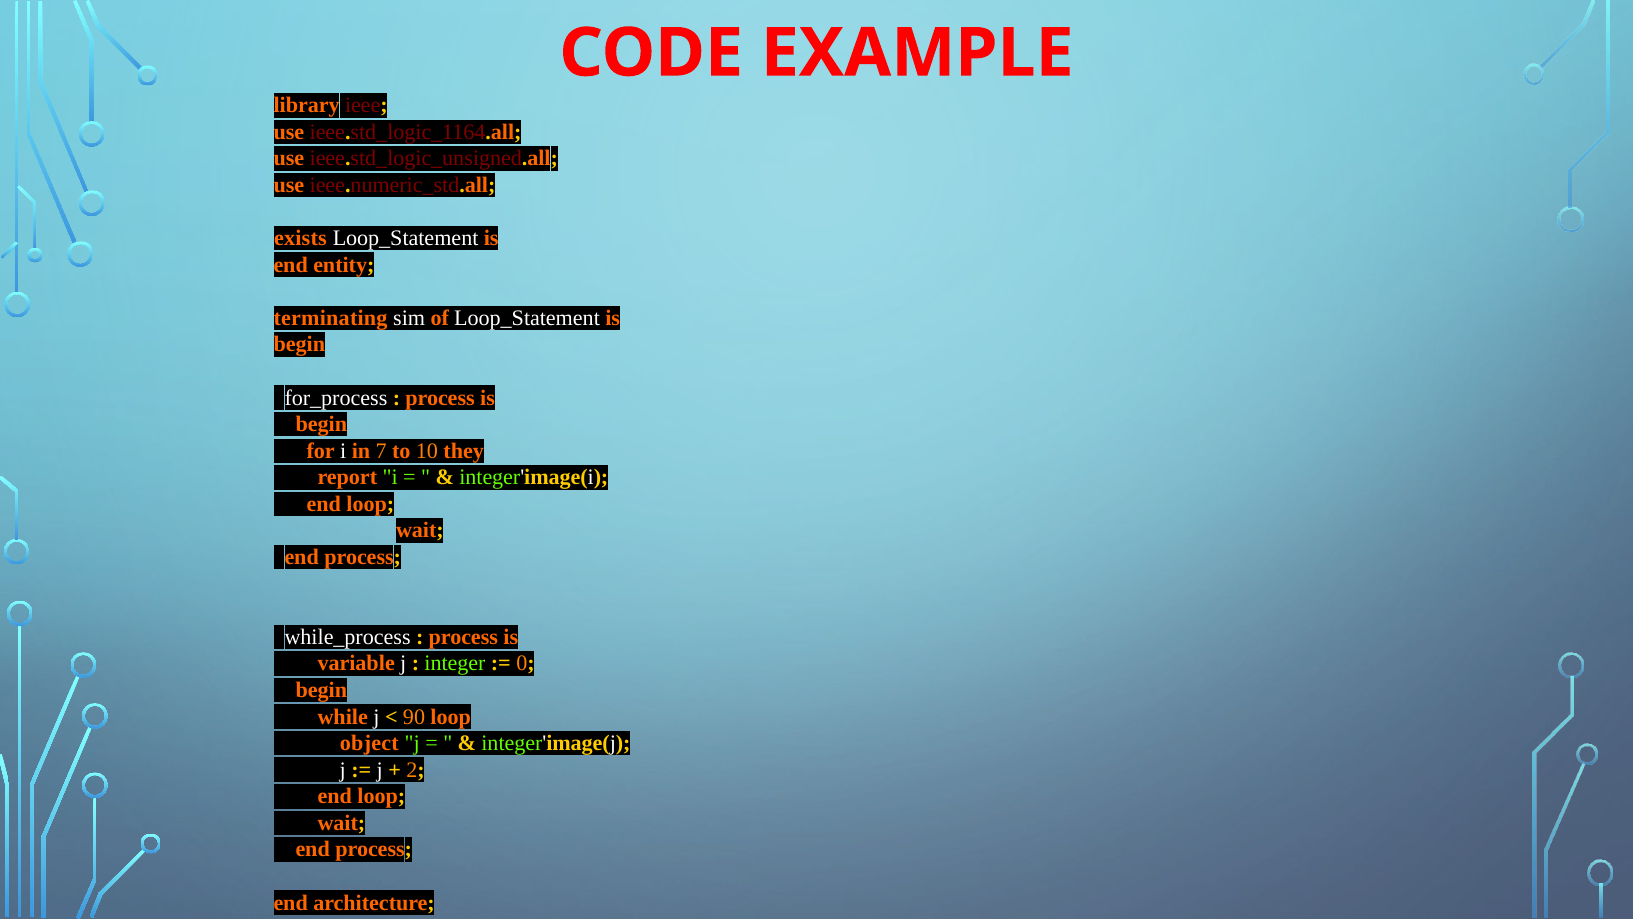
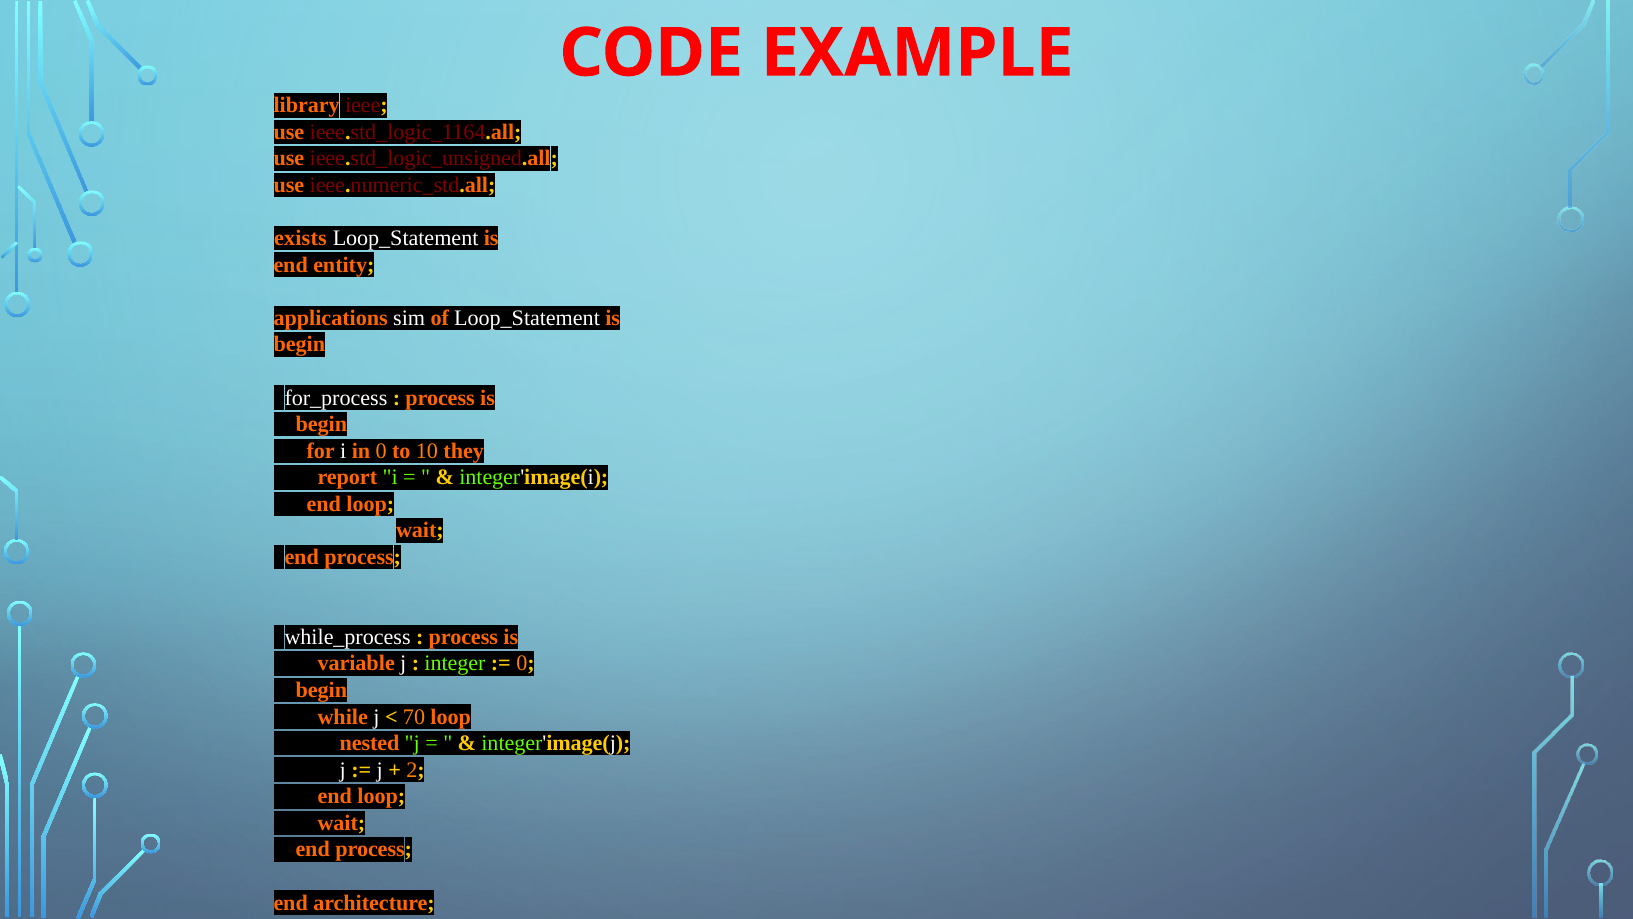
terminating: terminating -> applications (331, 318)
in 7: 7 -> 0 (381, 451)
90: 90 -> 70 (414, 716)
object: object -> nested (370, 743)
